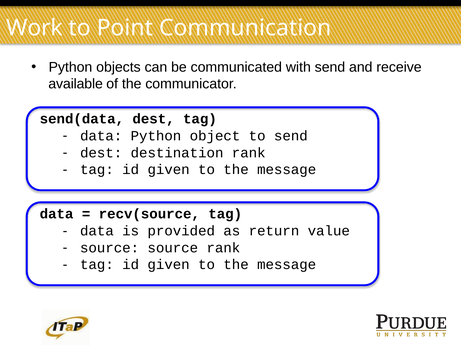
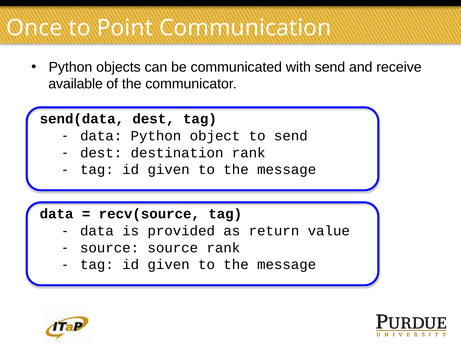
Work: Work -> Once (34, 28)
